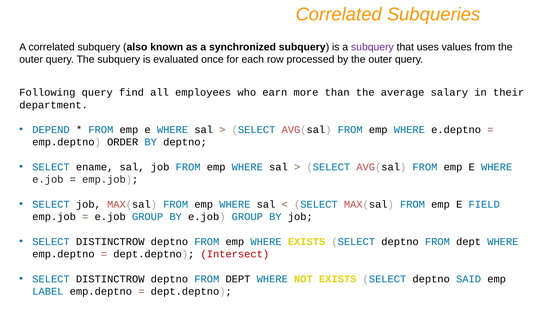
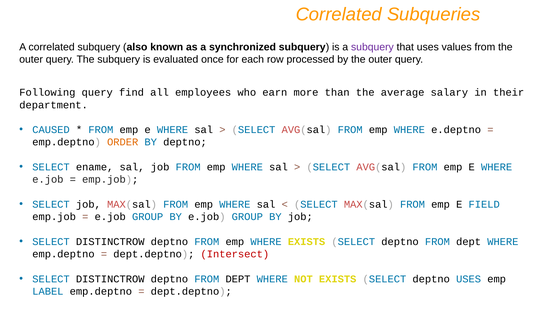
DEPEND: DEPEND -> CAUSED (51, 130)
ORDER colour: black -> orange (123, 143)
deptno SAID: SAID -> USES (469, 280)
